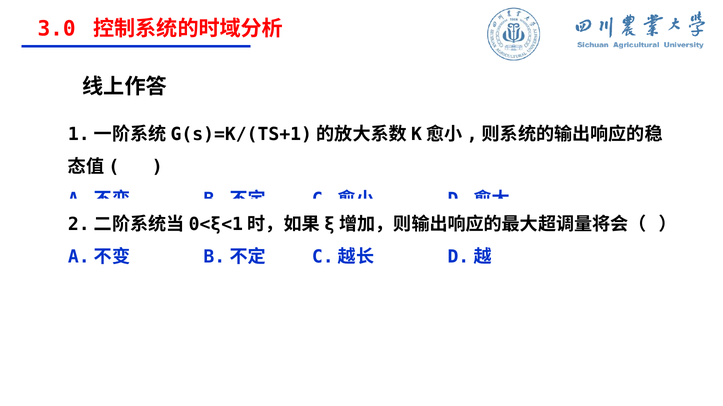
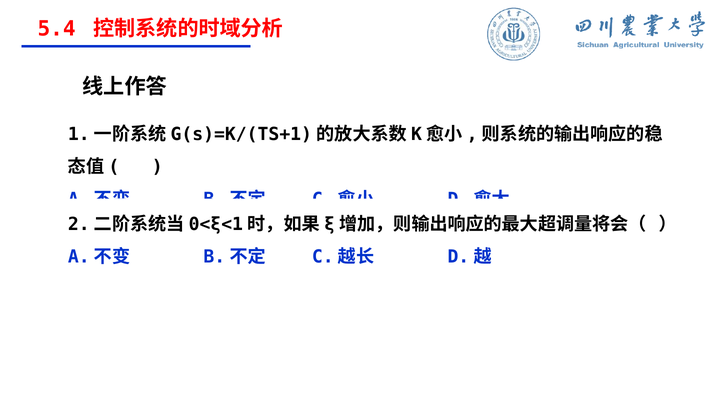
3.0: 3.0 -> 5.4 (57, 29)
